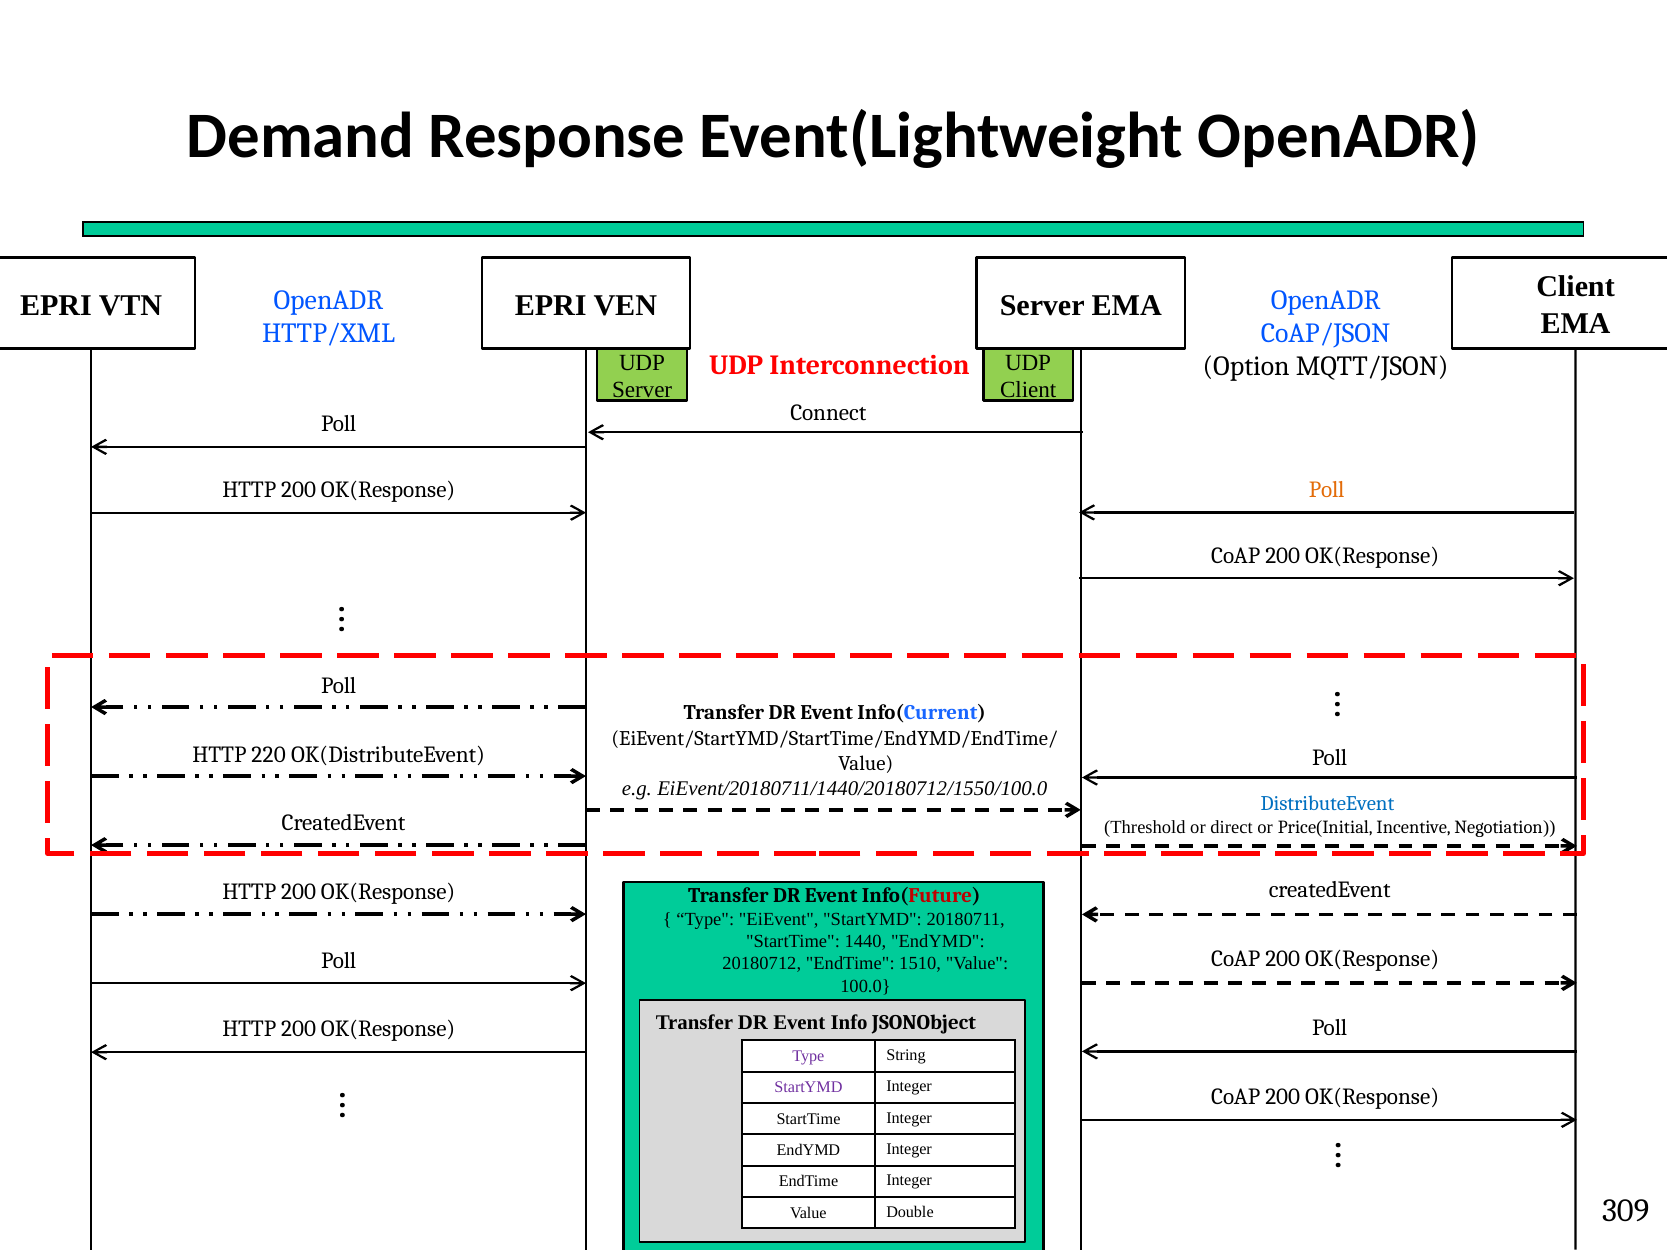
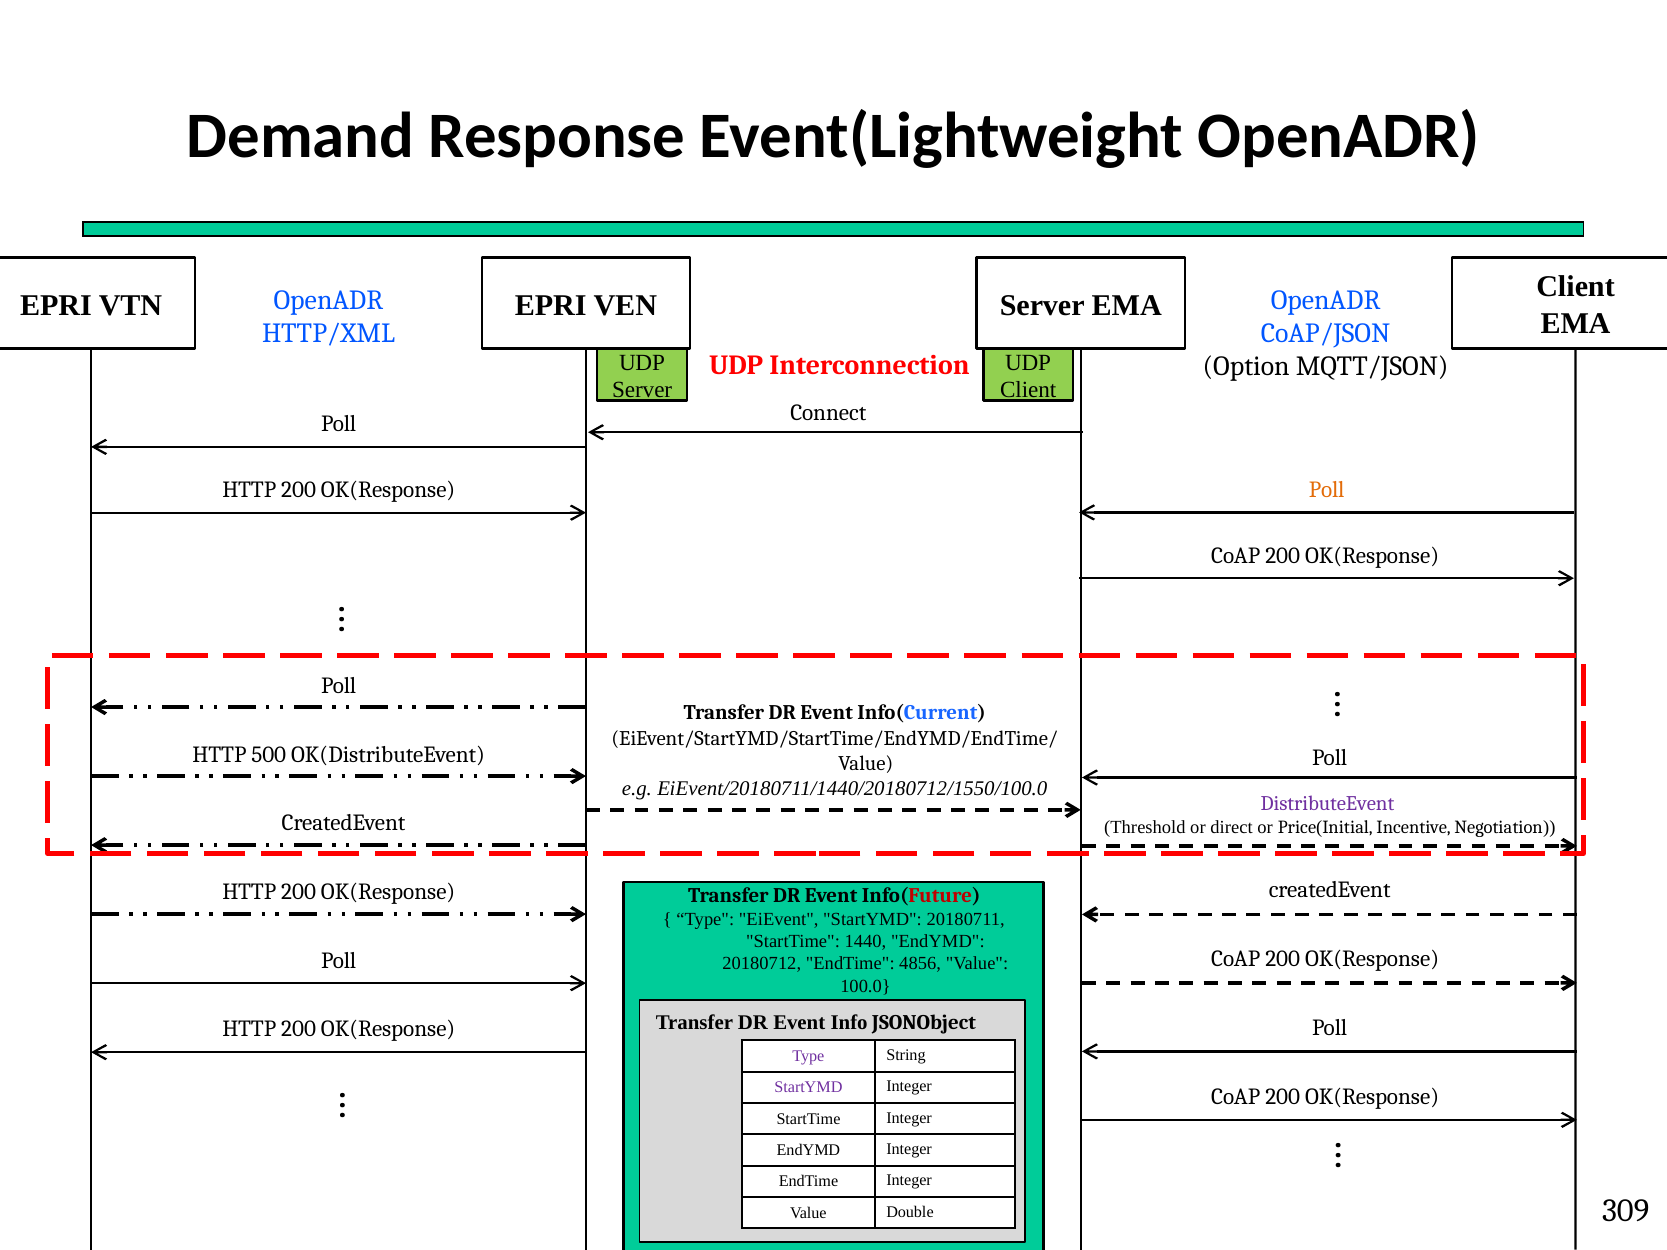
220: 220 -> 500 (269, 755)
DistributeEvent colour: blue -> purple (1328, 804)
1510: 1510 -> 4856 (920, 964)
